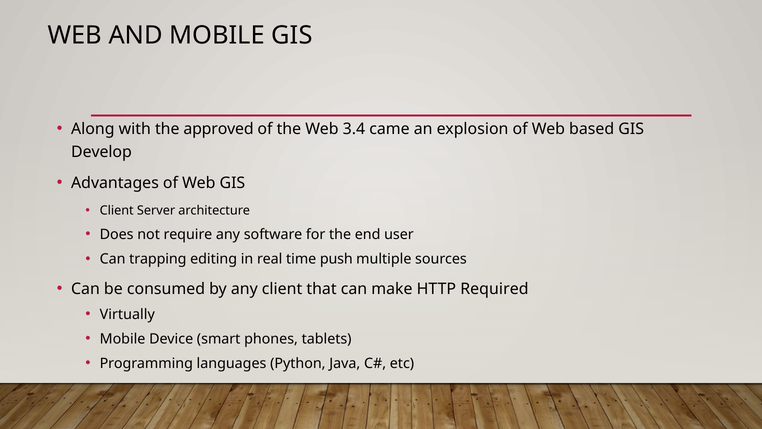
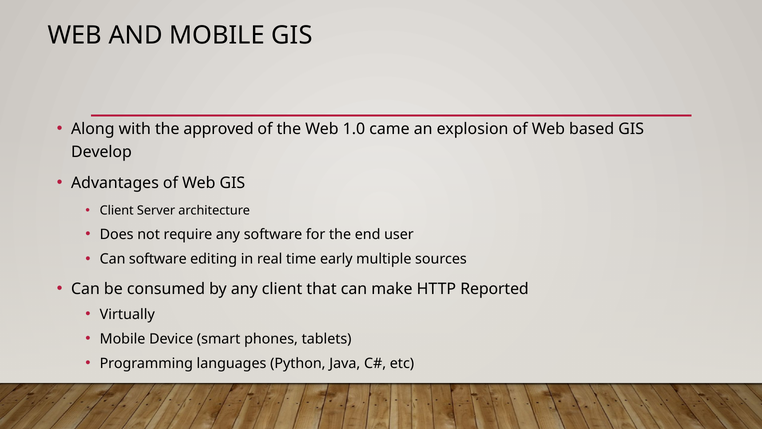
3.4: 3.4 -> 1.0 (354, 129)
Can trapping: trapping -> software (158, 259)
push: push -> early (336, 259)
Required: Required -> Reported (495, 289)
